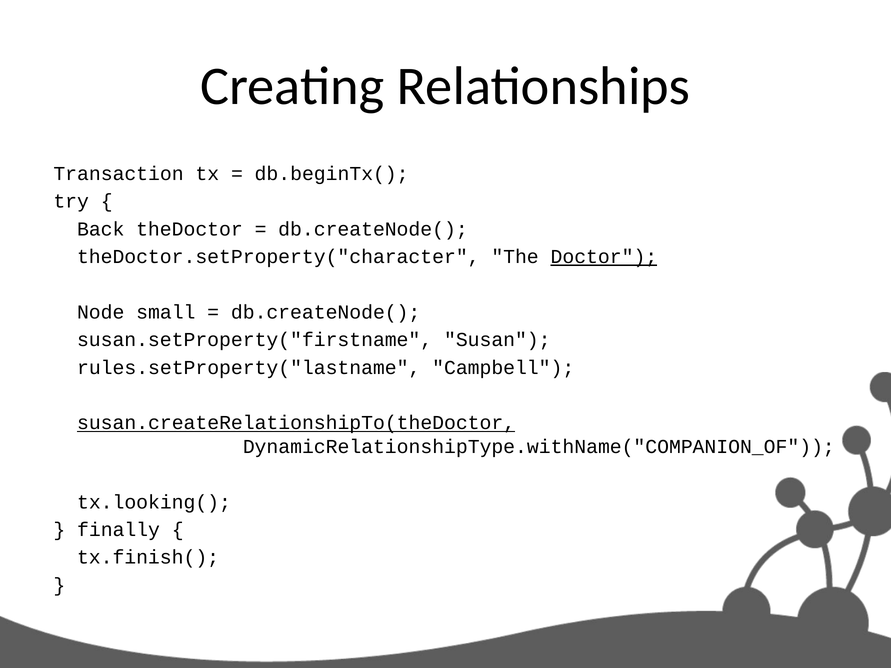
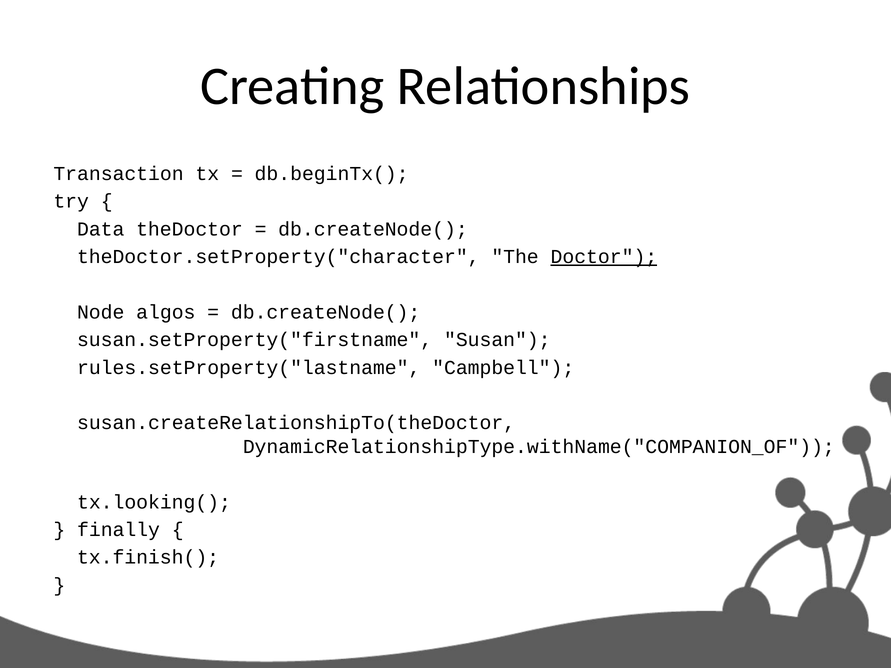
Back: Back -> Data (101, 229)
small: small -> algos (166, 312)
susan.createRelationshipTo(theDoctor underline: present -> none (296, 423)
